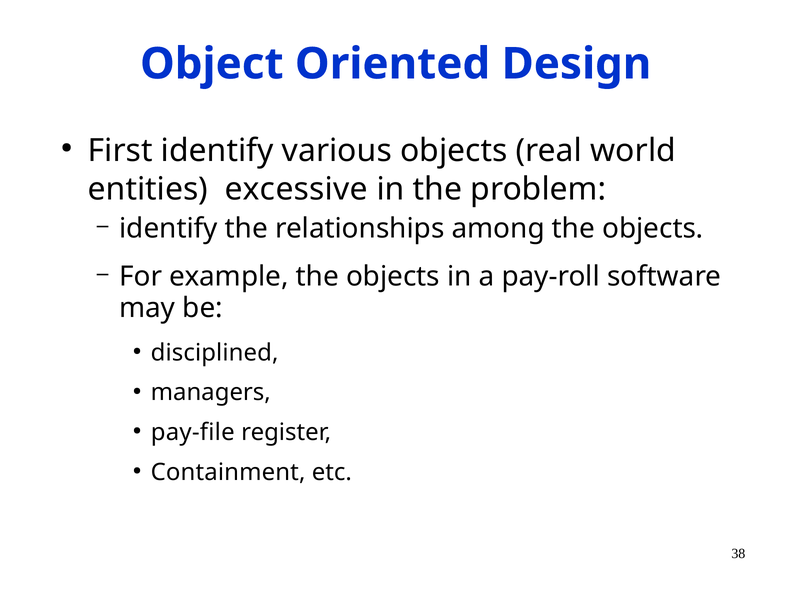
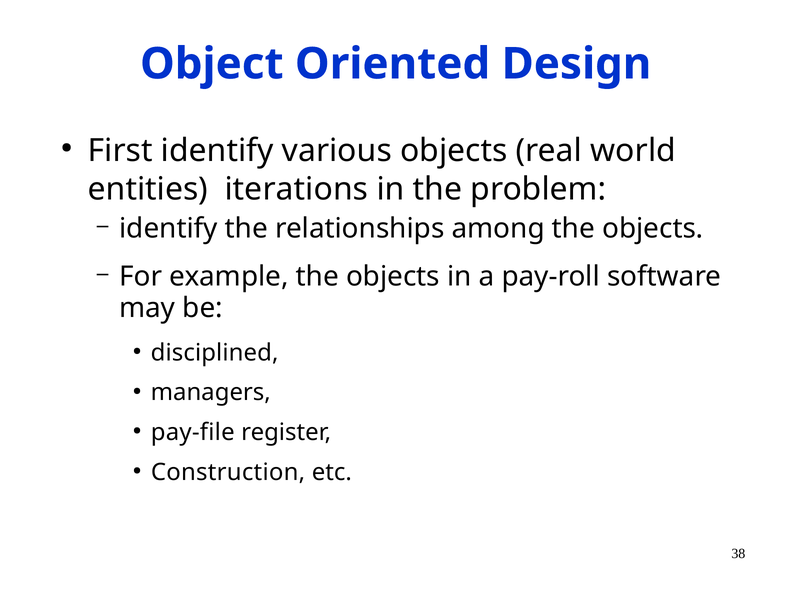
excessive: excessive -> iterations (296, 189)
Containment: Containment -> Construction (228, 472)
